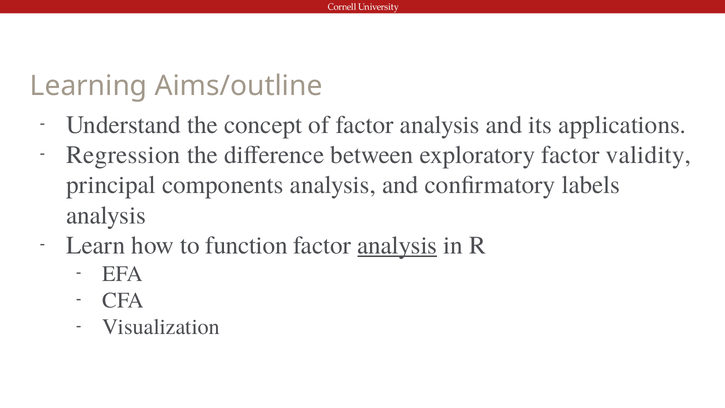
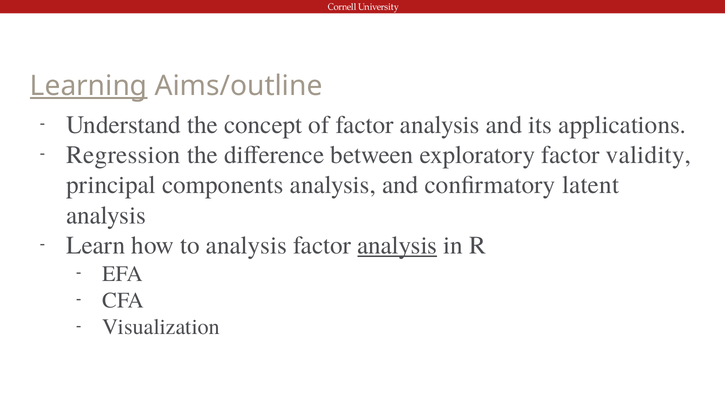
Learning underline: none -> present (89, 86)
labels: labels -> latent (591, 185)
to function: function -> analysis (246, 245)
